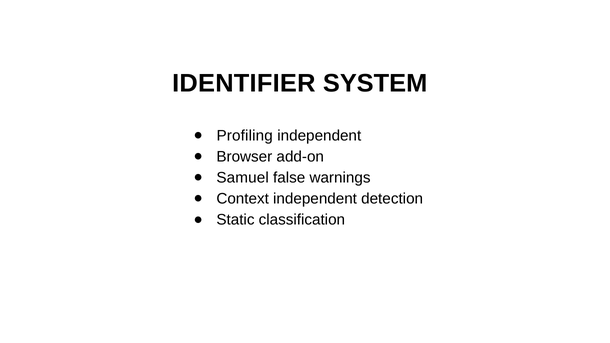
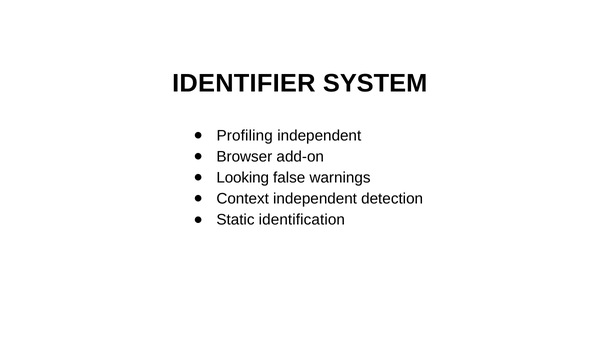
Samuel: Samuel -> Looking (243, 178)
classification: classification -> identification (302, 220)
